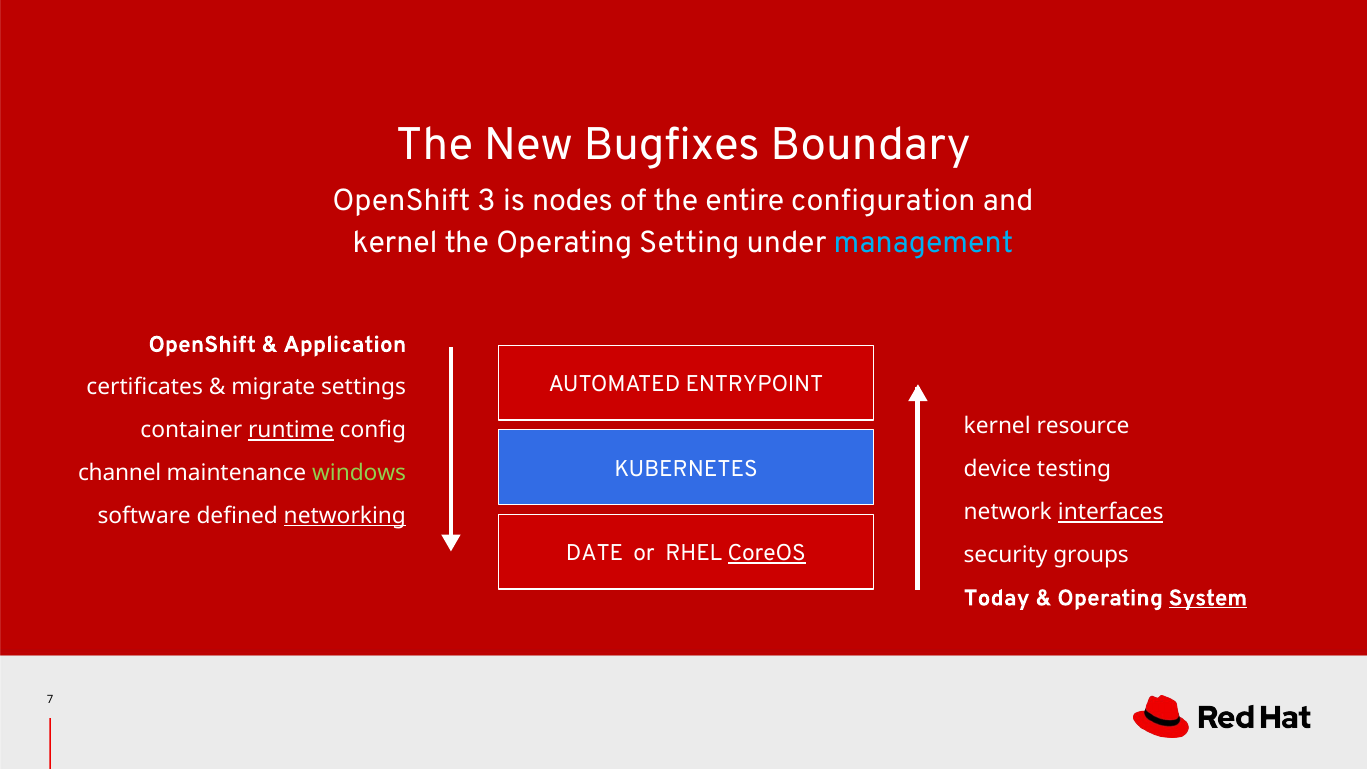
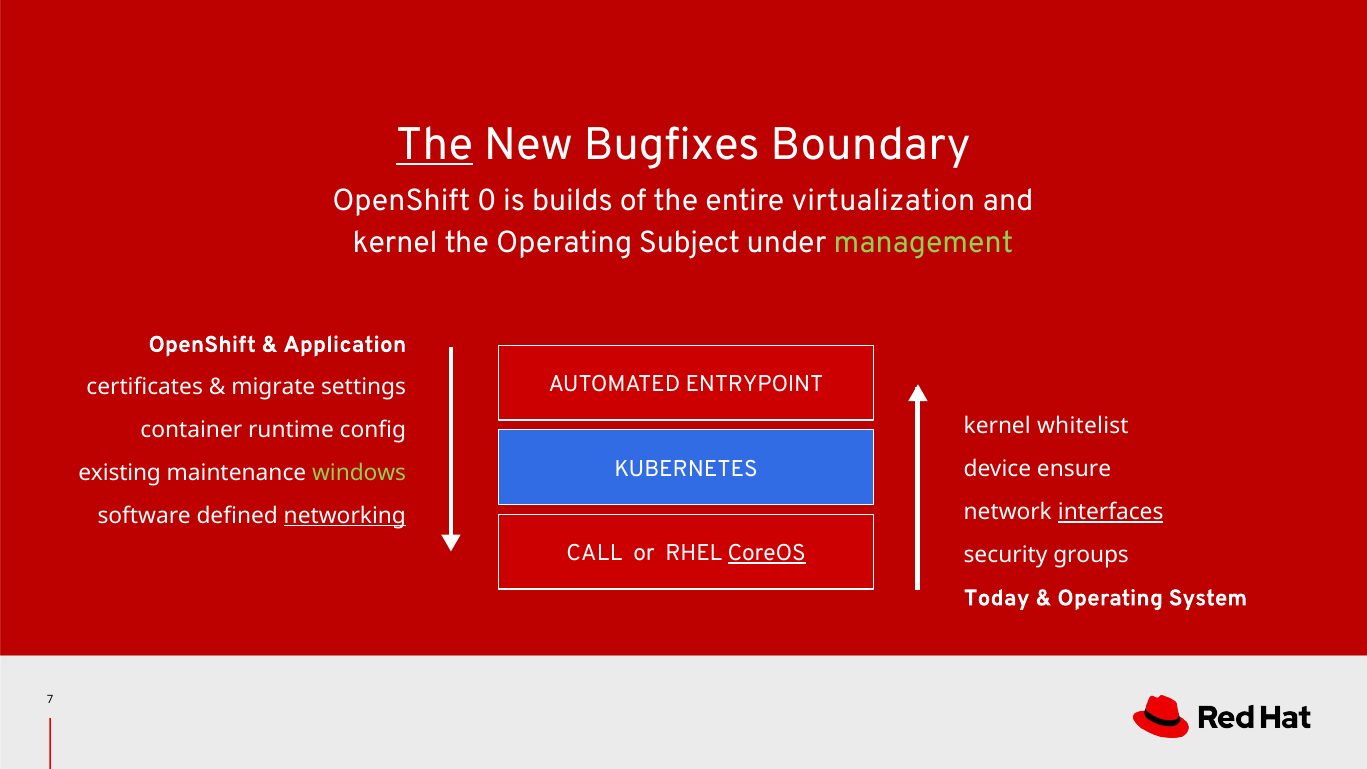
The underline: none -> present (435, 144)
3: 3 -> 0 (487, 201)
nodes: nodes -> builds (572, 201)
configuration: configuration -> virtualization (883, 201)
Setting: Setting -> Subject (690, 243)
management colour: light blue -> light green (924, 243)
resource: resource -> whitelist (1083, 426)
runtime underline: present -> none (291, 430)
testing: testing -> ensure (1074, 469)
channel: channel -> existing (120, 473)
DATE: DATE -> CALL (594, 553)
System underline: present -> none (1208, 598)
